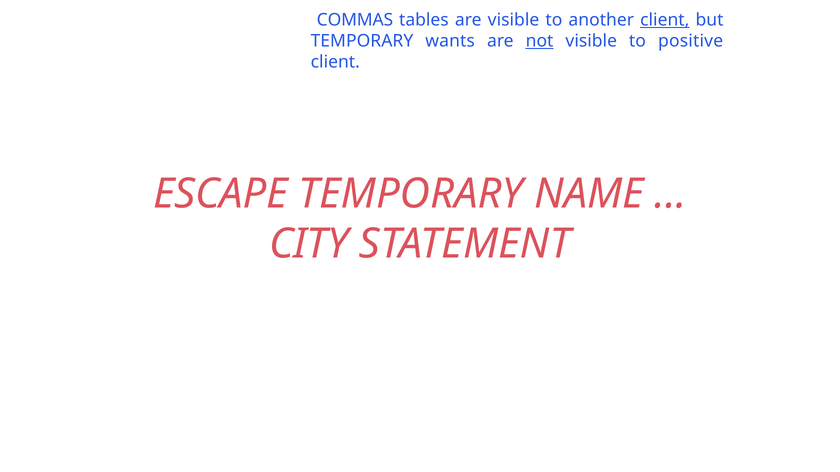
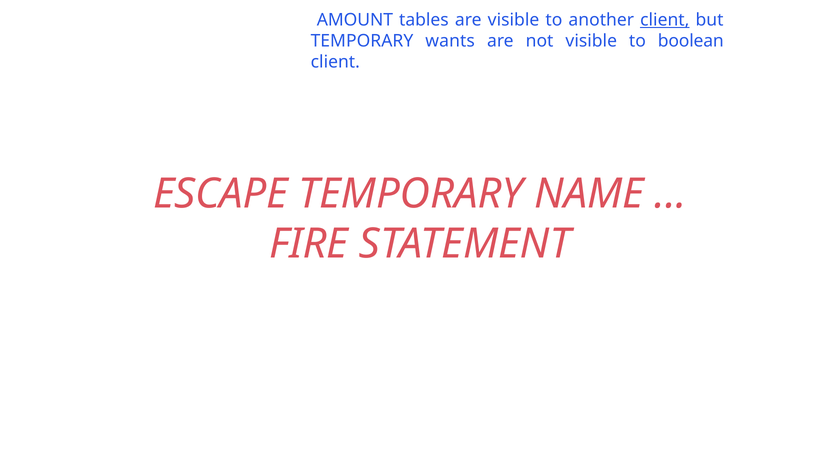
COMMAS: COMMAS -> AMOUNT (355, 20)
not underline: present -> none (540, 41)
positive: positive -> boolean (691, 41)
CITY: CITY -> FIRE (309, 244)
